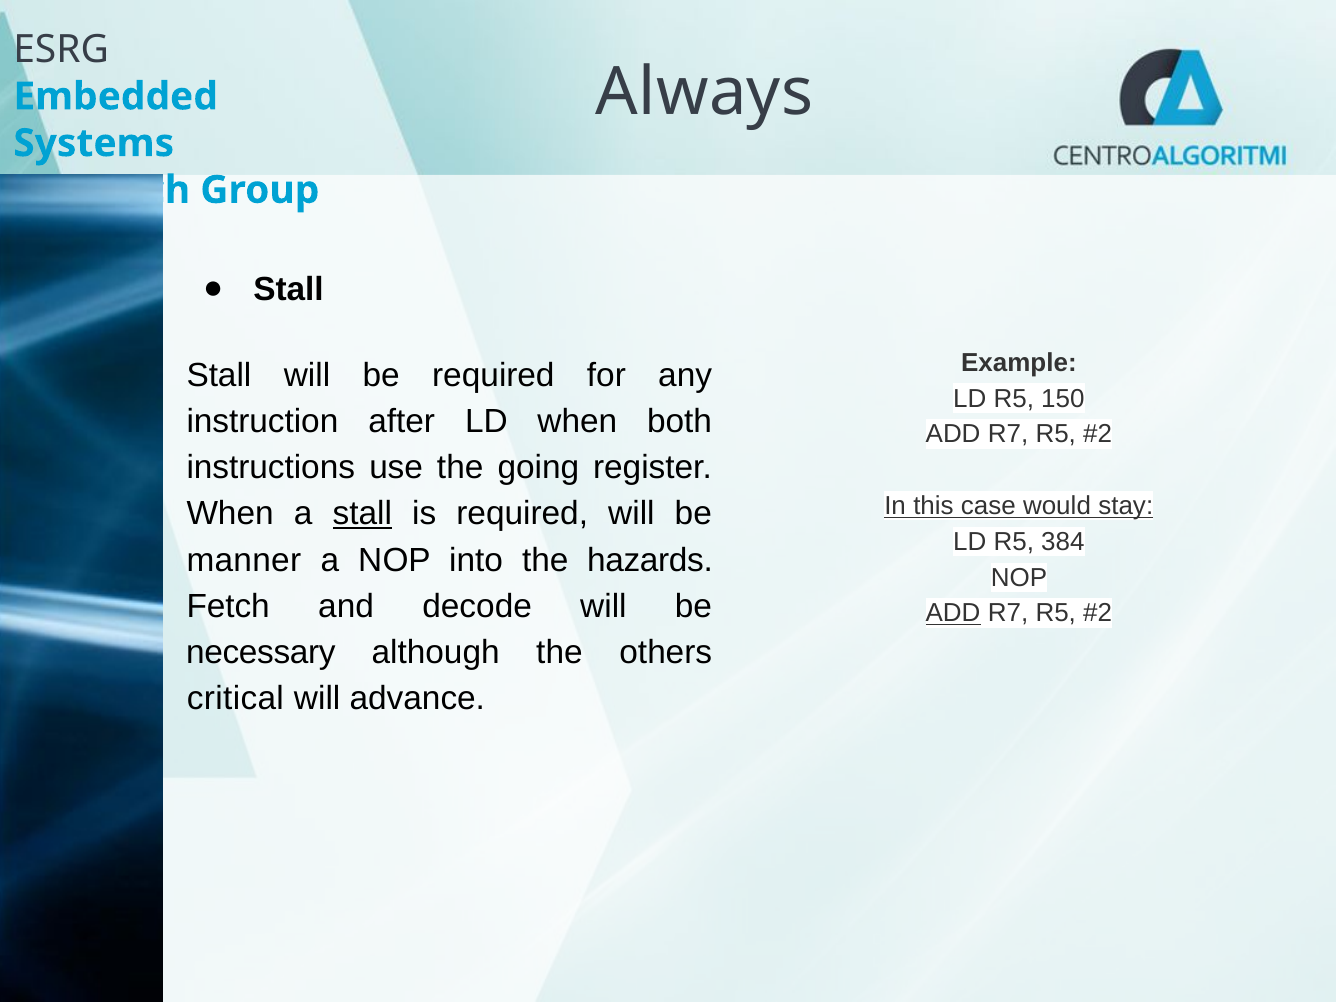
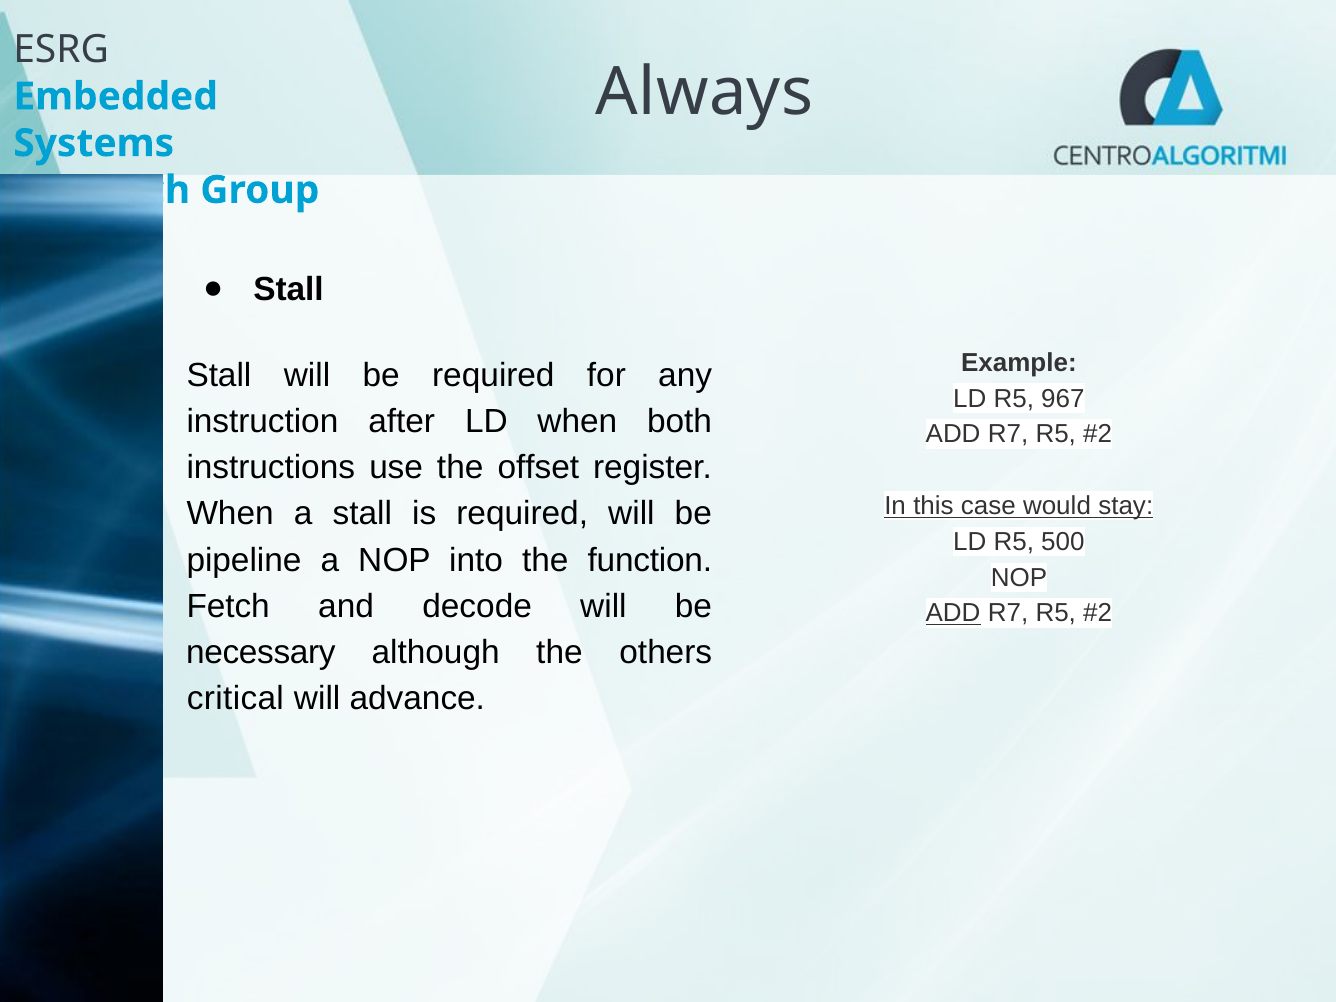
150: 150 -> 967 (1063, 398)
going: going -> offset (538, 468)
stall underline: present -> none (362, 514)
384: 384 -> 500 (1063, 542)
manner: manner -> pipeline (244, 560)
hazards: hazards -> function (650, 560)
